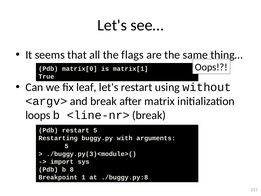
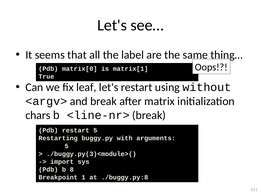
flags: flags -> label (133, 55)
loops: loops -> chars (38, 115)
